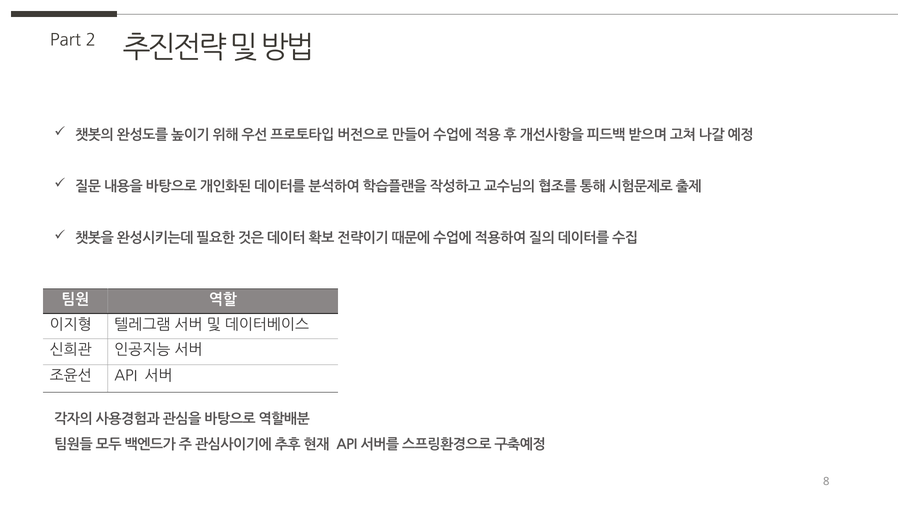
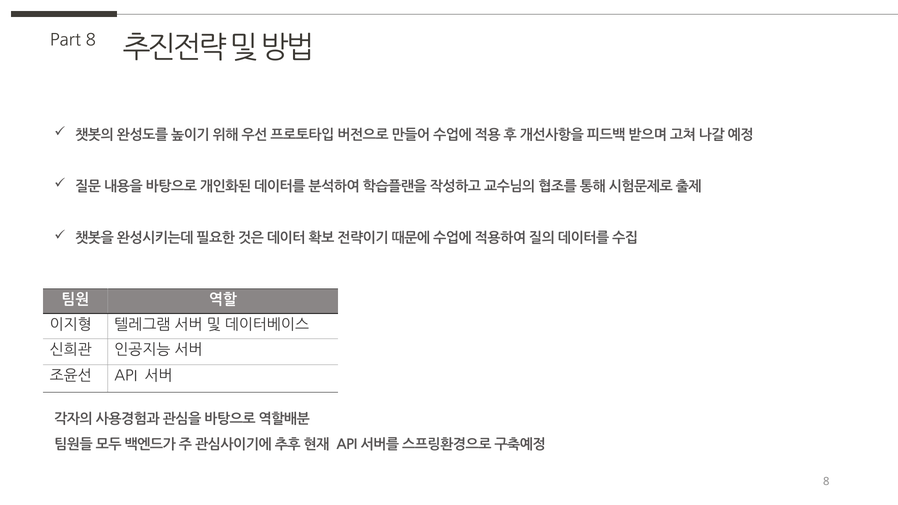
Part 2: 2 -> 8 (91, 40)
